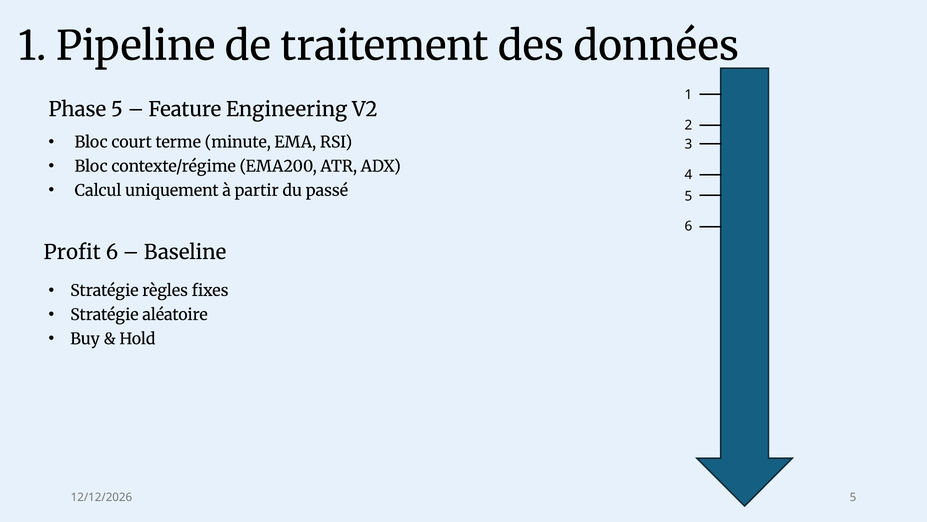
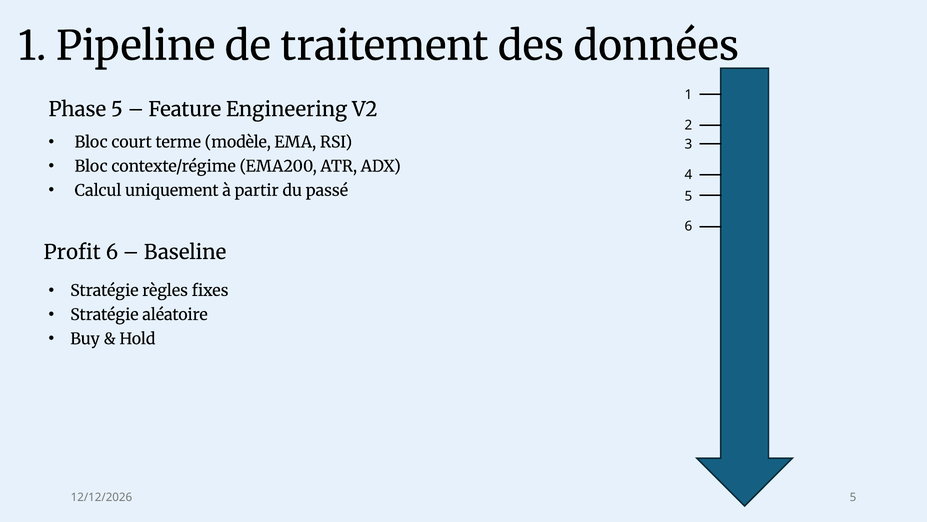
minute: minute -> modèle (238, 142)
